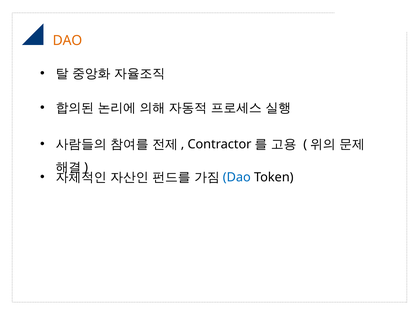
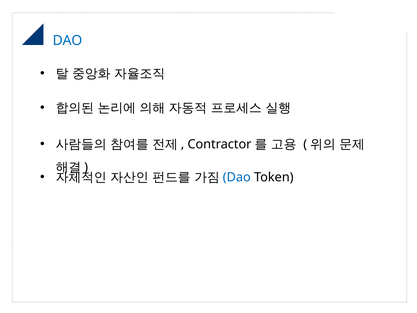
DAO colour: orange -> blue (67, 41)
